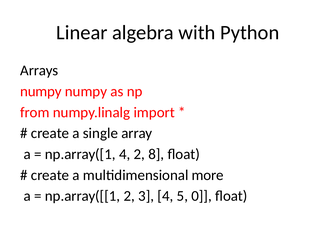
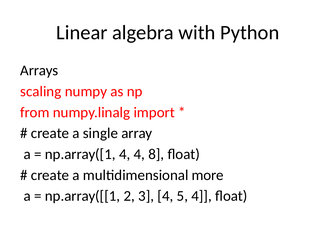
numpy: numpy -> scaling (41, 91)
4 2: 2 -> 4 (139, 154)
5 0: 0 -> 4 (202, 196)
